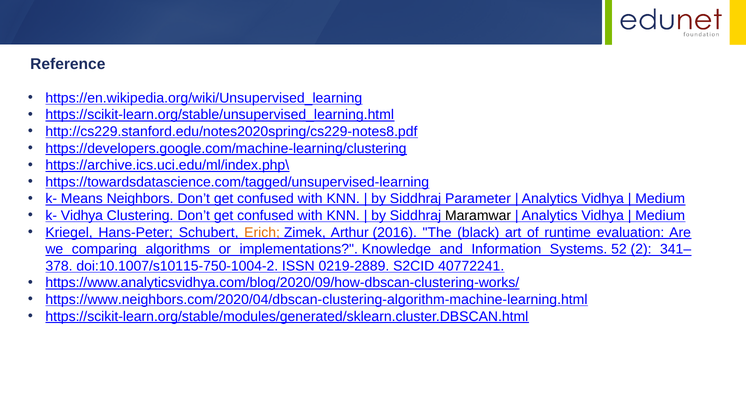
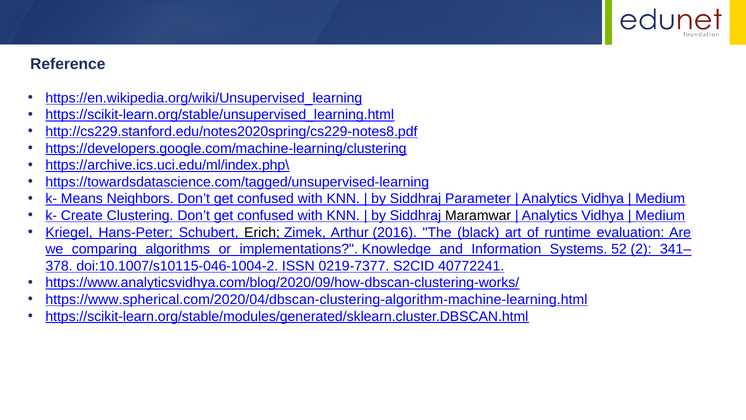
k- Vidhya: Vidhya -> Create (82, 215)
Erich colour: orange -> black (262, 232)
doi:10.1007/s10115-750-1004-2: doi:10.1007/s10115-750-1004-2 -> doi:10.1007/s10115-046-1004-2 (177, 266)
0219-2889: 0219-2889 -> 0219-7377 (354, 266)
https://www.neighbors.com/2020/04/dbscan-clustering-algorithm-machine-learning.html: https://www.neighbors.com/2020/04/dbscan-clustering-algorithm-machine-learning.html -> https://www.spherical.com/2020/04/dbscan-clustering-algorithm-machine-learning.html (316, 299)
